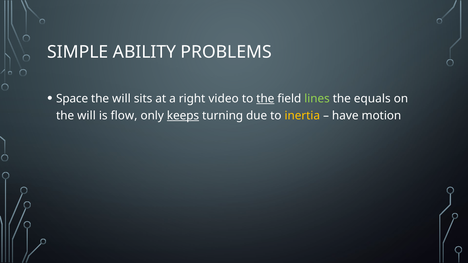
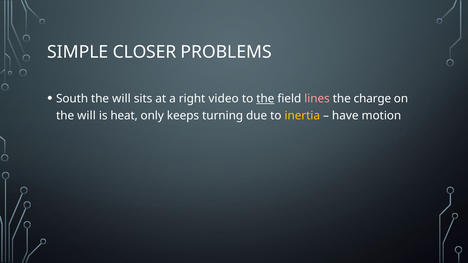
ABILITY: ABILITY -> CLOSER (145, 52)
Space: Space -> South (72, 99)
lines colour: light green -> pink (317, 99)
equals: equals -> charge (372, 99)
flow: flow -> heat (124, 116)
keeps underline: present -> none (183, 116)
